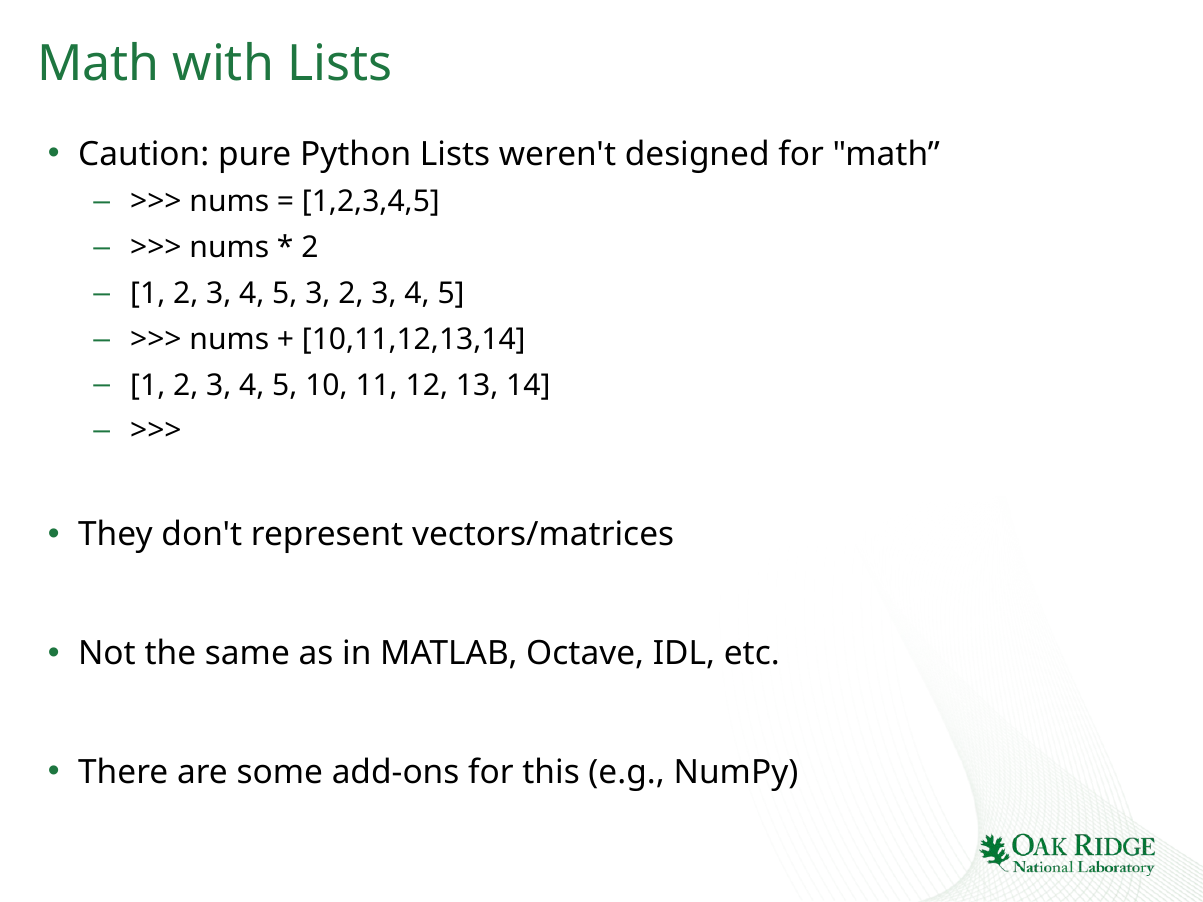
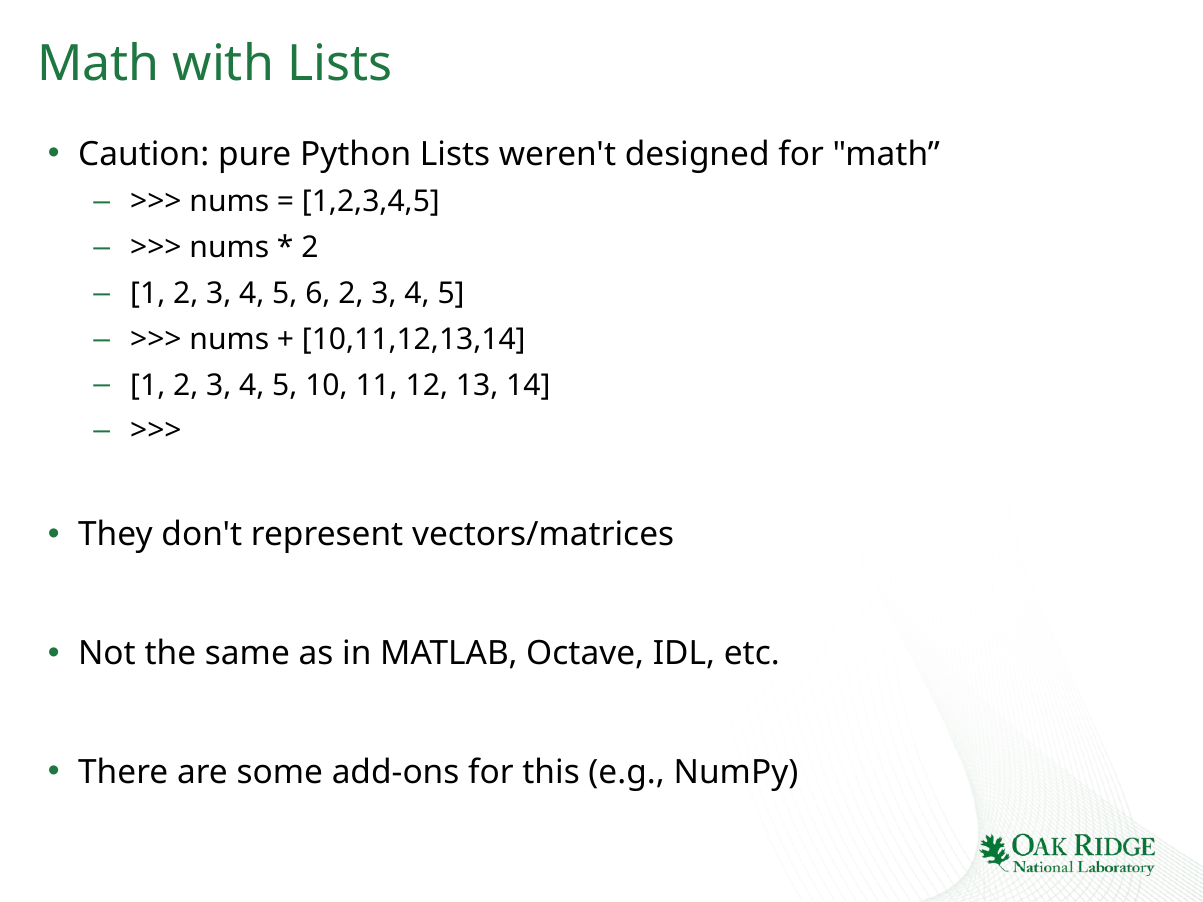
5 3: 3 -> 6 (318, 294)
